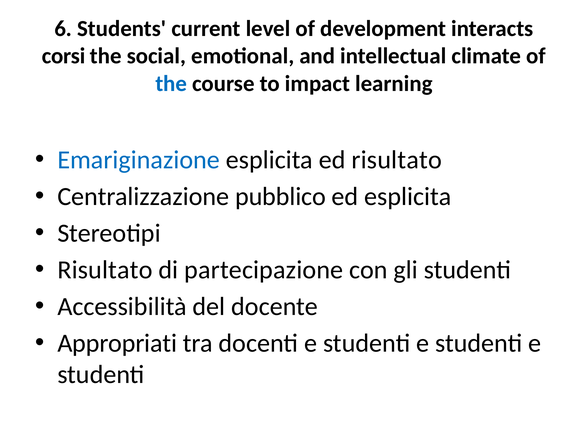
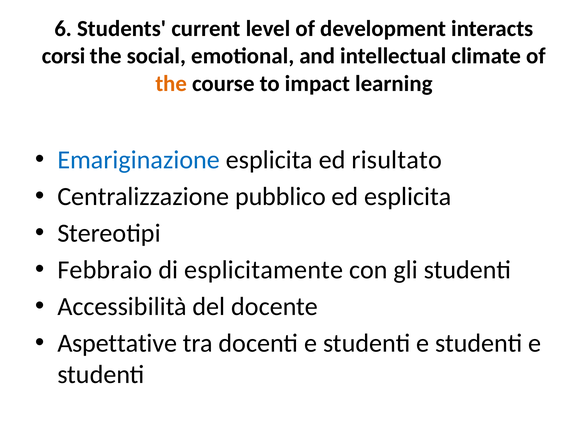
the colour: blue -> orange (171, 83)
Risultato: Risultato -> Febbraio (105, 270)
partecipazione: partecipazione -> esplicitamente (264, 270)
Appropriati: Appropriati -> Aspettative (117, 343)
